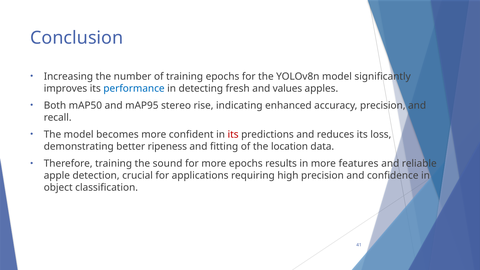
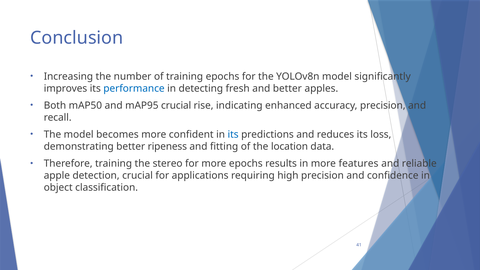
and values: values -> better (287, 89)
mAP95 stereo: stereo -> crucial (176, 106)
its colour: red -> blue (233, 135)
sound: sound -> stereo (168, 164)
